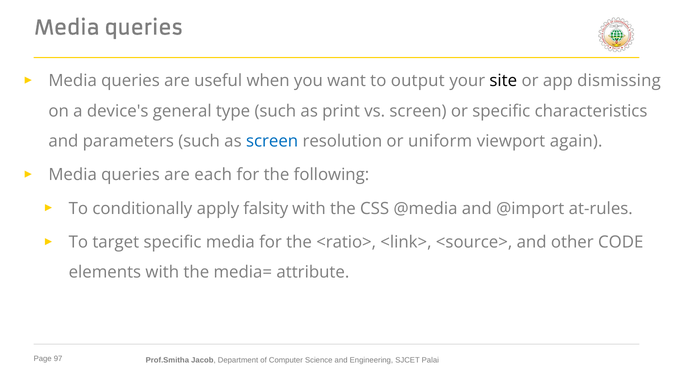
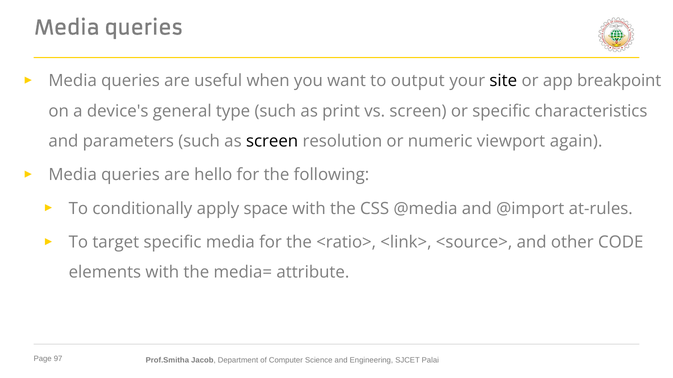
dismissing: dismissing -> breakpoint (619, 81)
screen colour: blue -> black (272, 142)
uniform: uniform -> numeric (440, 142)
each: each -> hello (213, 175)
falsity: falsity -> space (266, 209)
